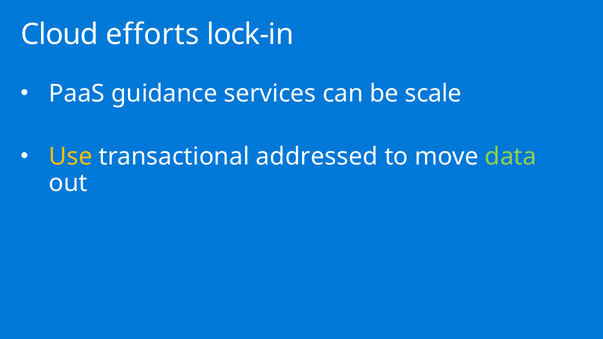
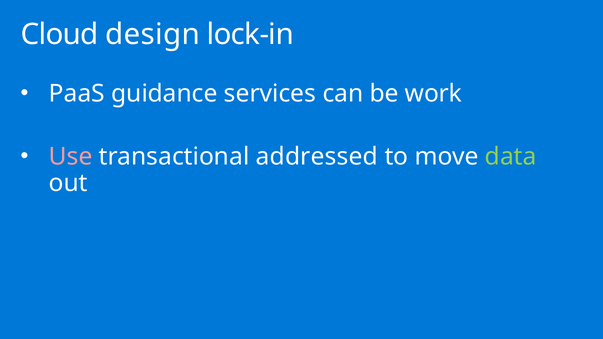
efforts: efforts -> design (153, 35)
scale: scale -> work (433, 94)
Use colour: yellow -> pink (71, 157)
